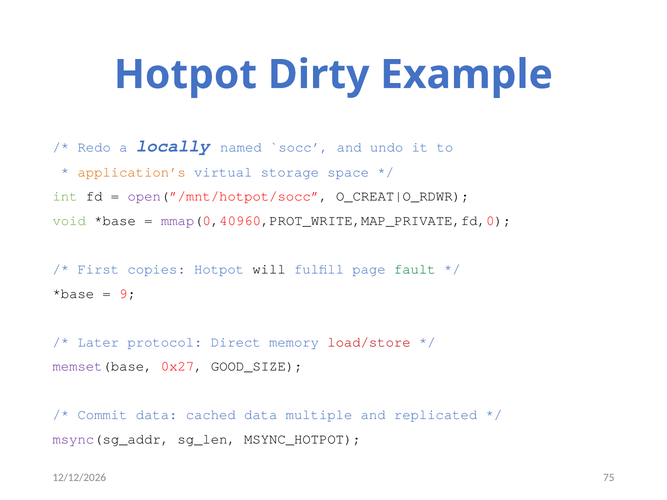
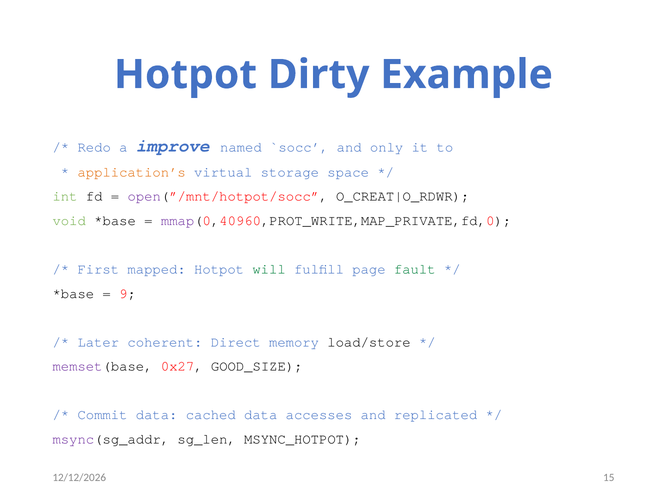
locally: locally -> improve (173, 146)
undo: undo -> only (387, 147)
copies: copies -> mapped (157, 269)
will colour: black -> green (269, 269)
protocol: protocol -> coherent (165, 342)
load/store colour: red -> black (369, 342)
multiple: multiple -> accesses (319, 415)
75: 75 -> 15 (609, 478)
